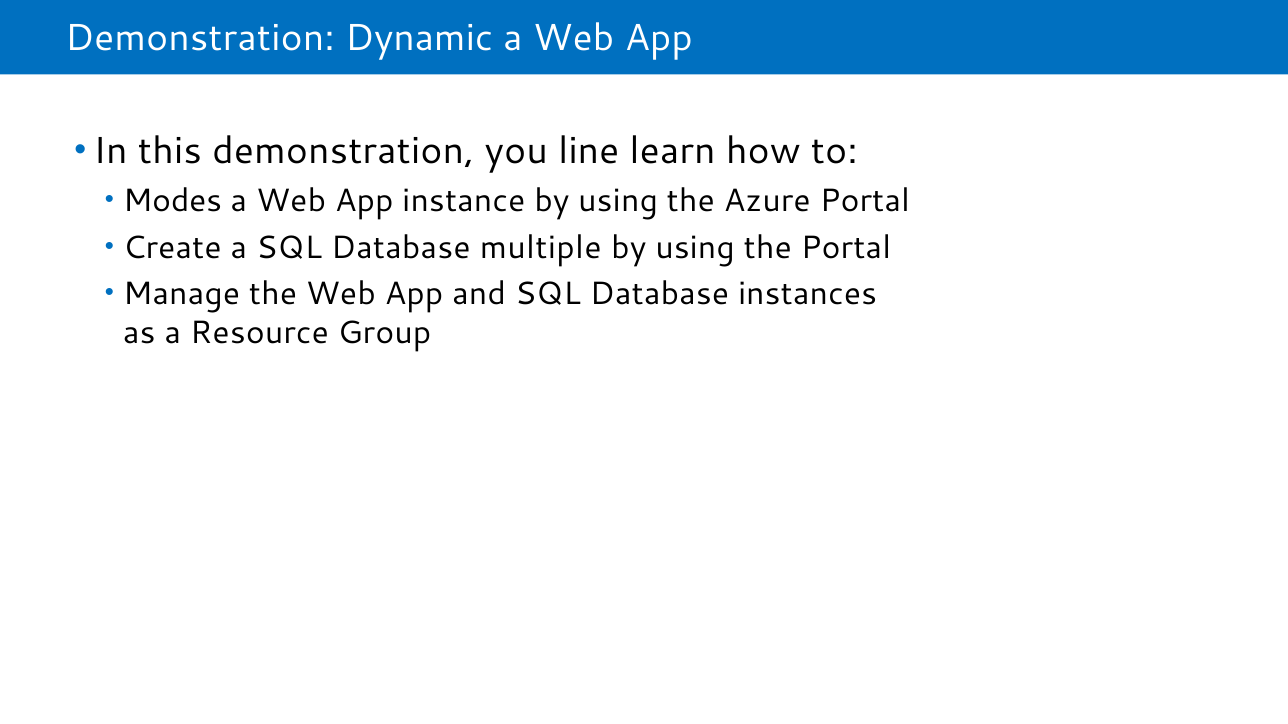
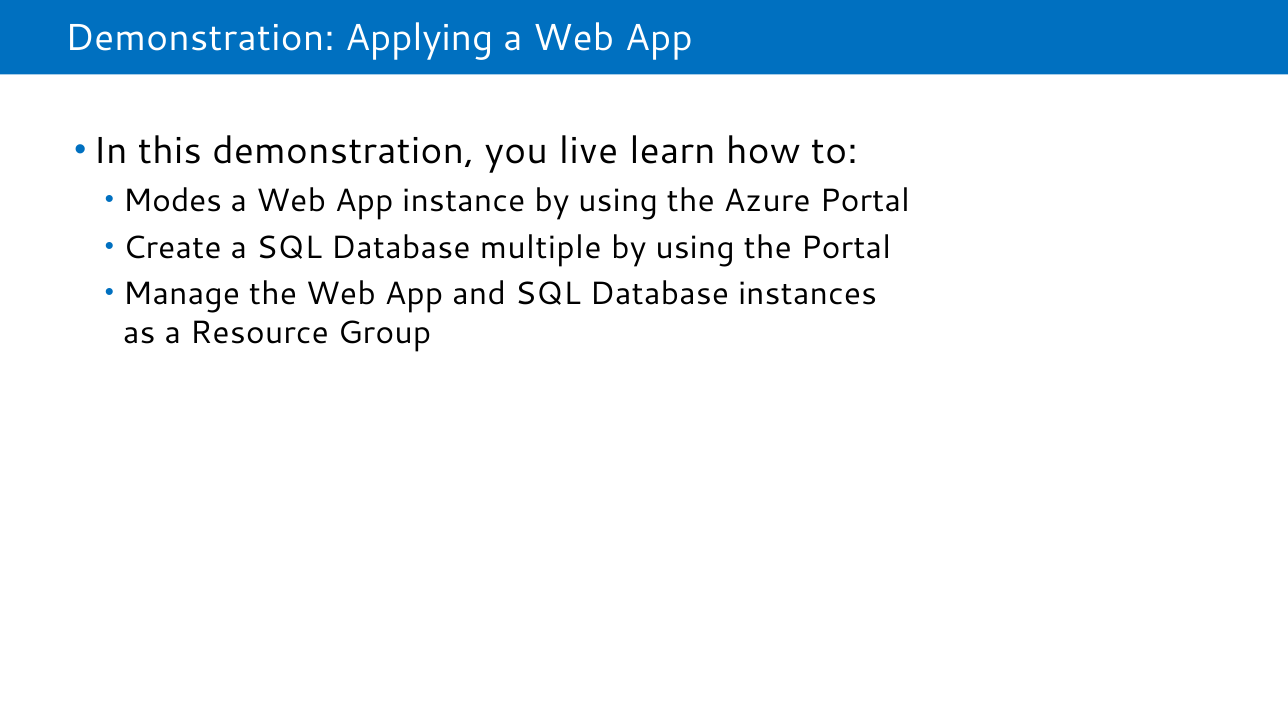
Dynamic: Dynamic -> Applying (419, 38)
line: line -> live (588, 151)
